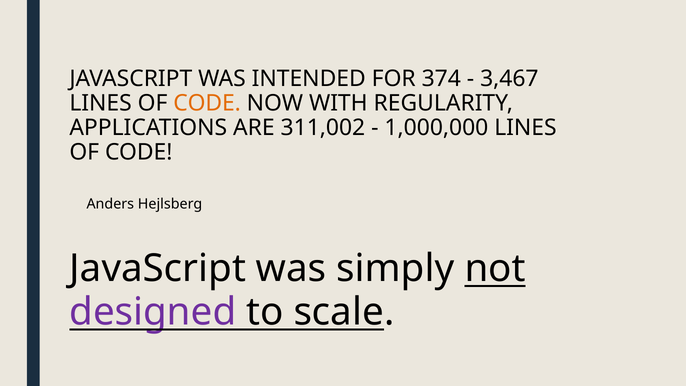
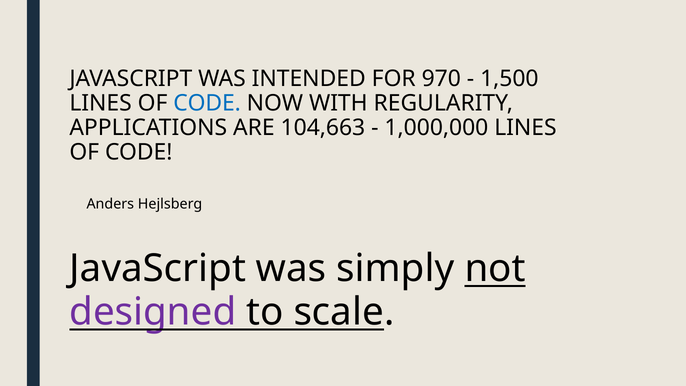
374: 374 -> 970 (441, 79)
3,467: 3,467 -> 1,500 (509, 79)
CODE colour: orange -> blue (207, 103)
311,002: 311,002 -> 104,663 (323, 128)
